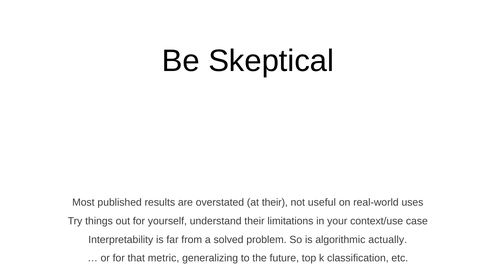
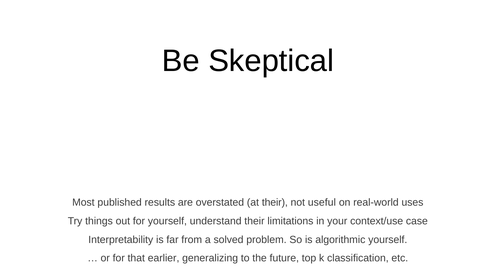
algorithmic actually: actually -> yourself (388, 240)
metric: metric -> earlier (164, 258)
